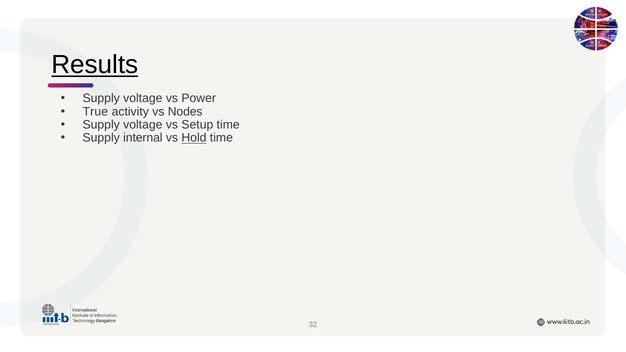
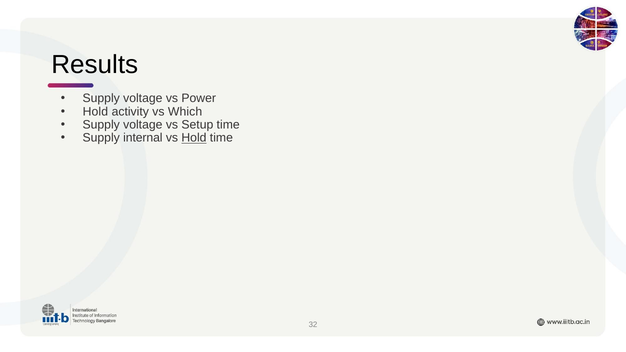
Results underline: present -> none (95, 65)
True: True -> Hold (95, 112)
Nodes: Nodes -> Which (185, 112)
